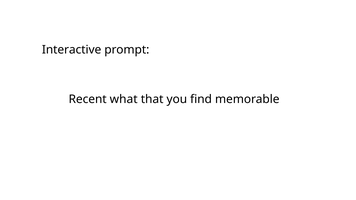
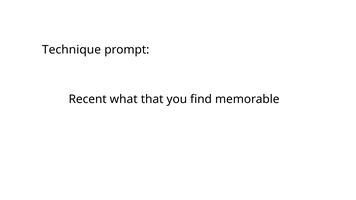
Interactive: Interactive -> Technique (72, 50)
